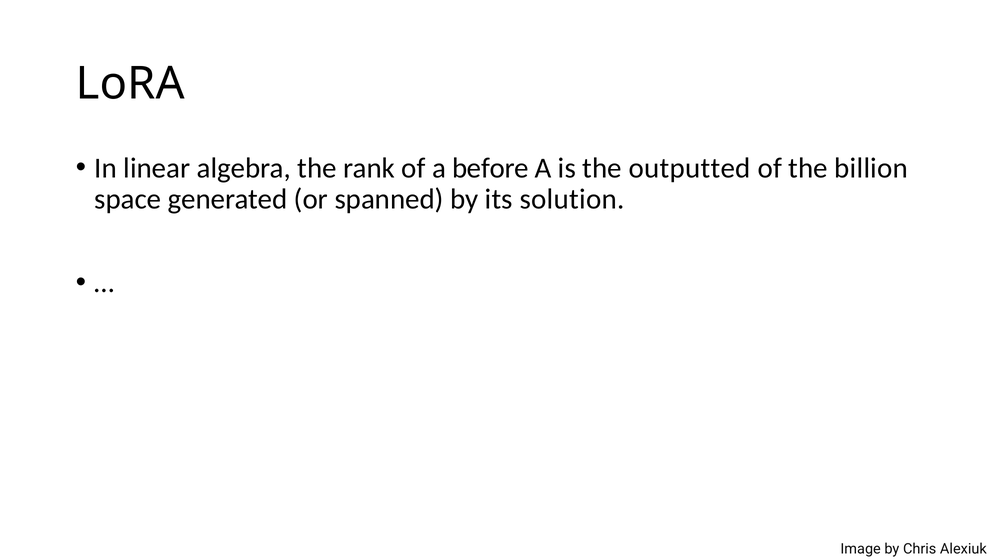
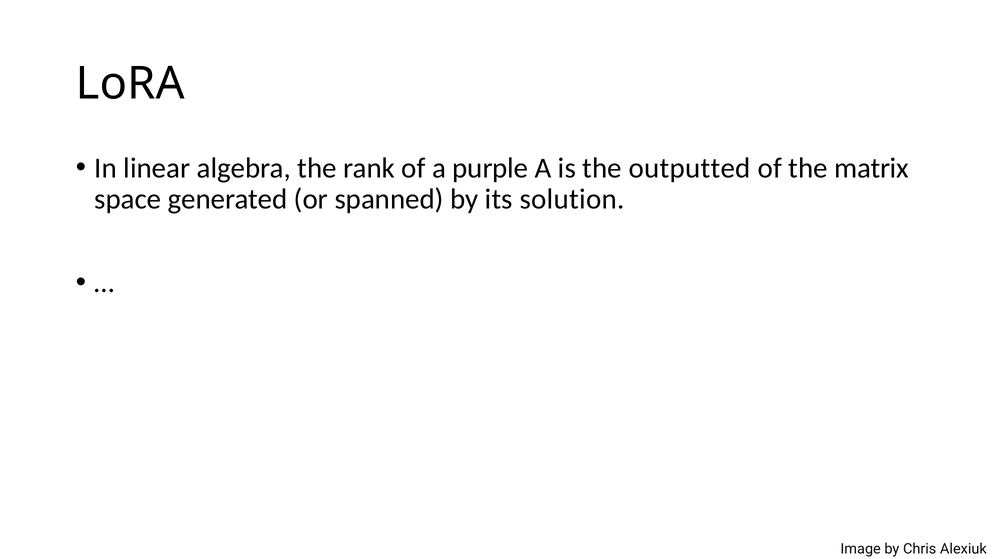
before: before -> purple (490, 168)
billion: billion -> matrix (871, 168)
